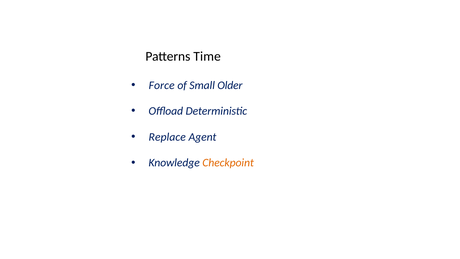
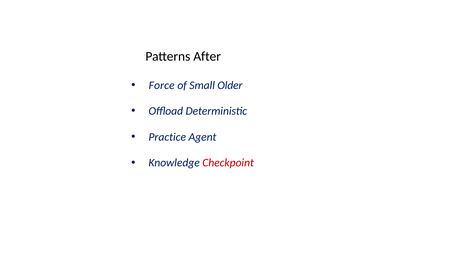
Time: Time -> After (207, 56)
Replace: Replace -> Practice (167, 137)
Checkpoint colour: orange -> red (228, 163)
